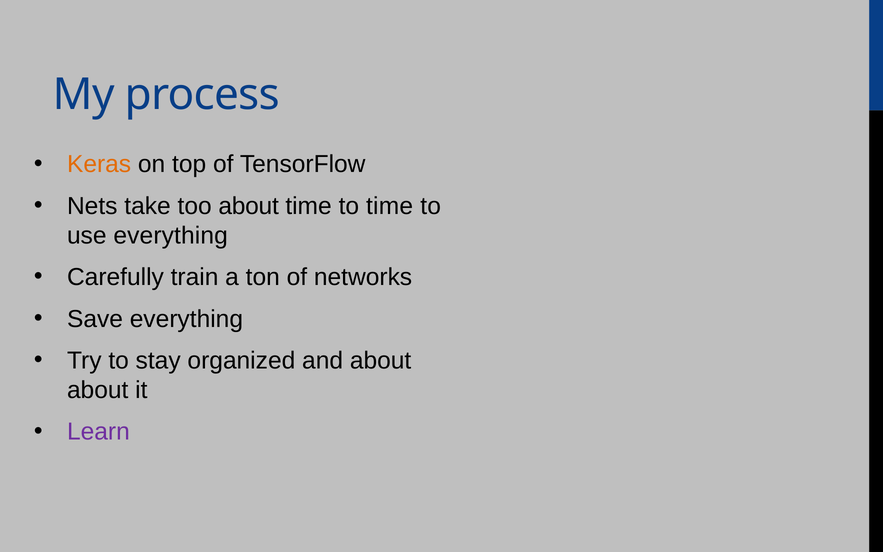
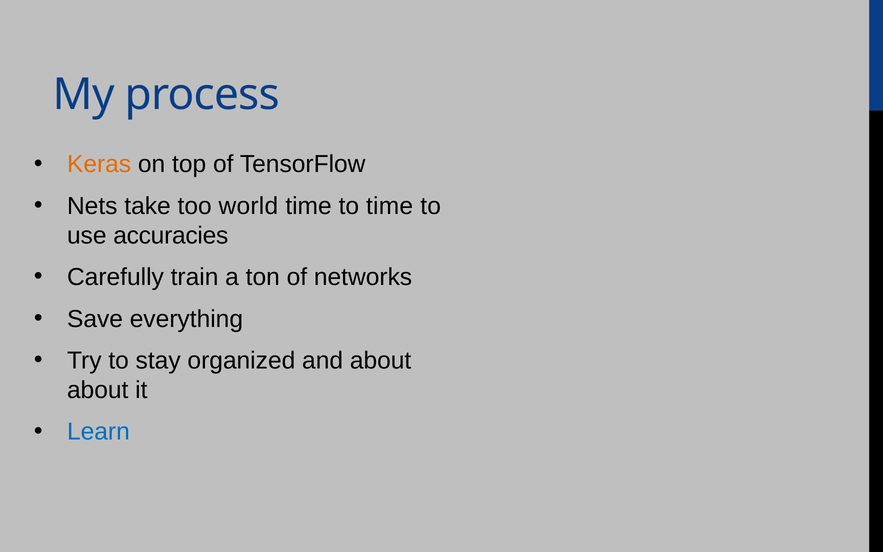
too about: about -> world (248, 206)
use everything: everything -> accuracies (171, 235)
Learn colour: purple -> blue (98, 432)
